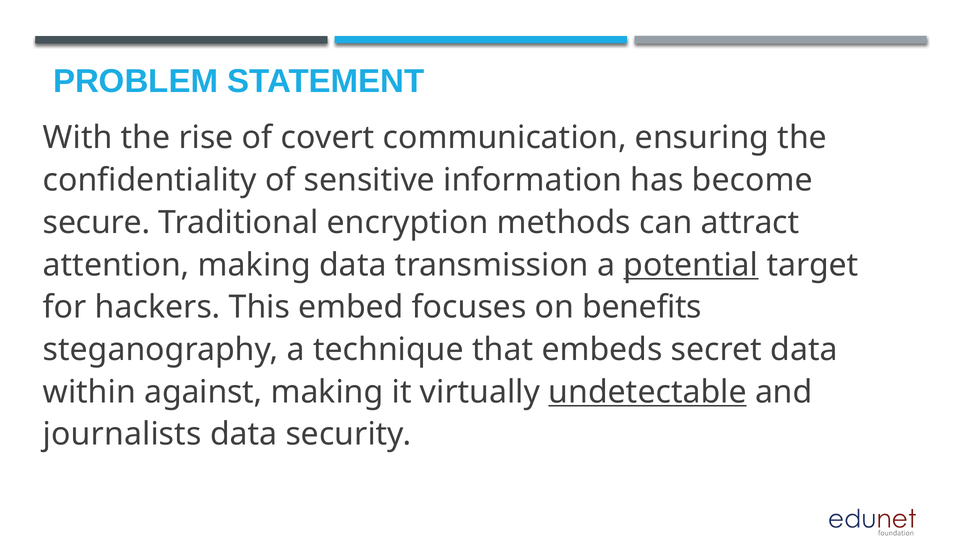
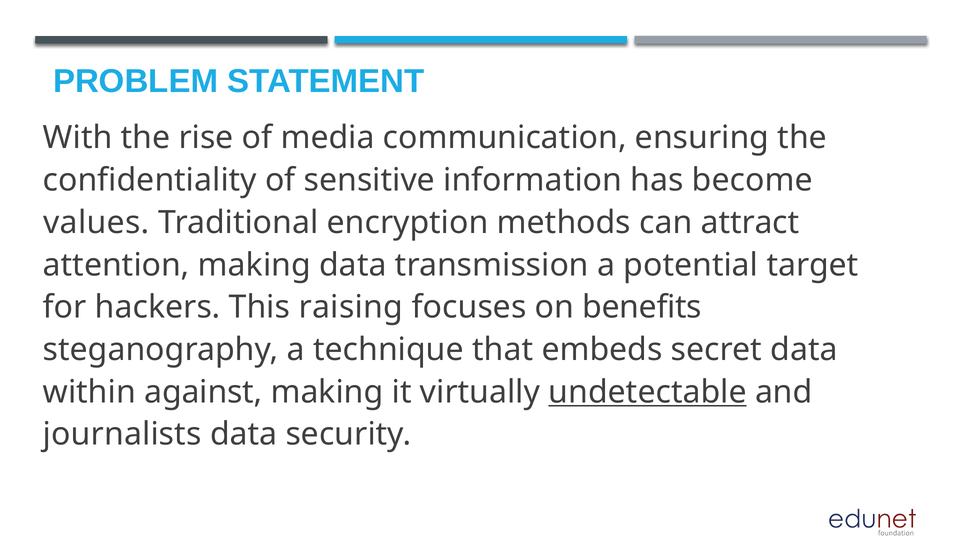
covert: covert -> media (328, 138)
secure: secure -> values (96, 223)
potential underline: present -> none (691, 265)
embed: embed -> raising (351, 307)
